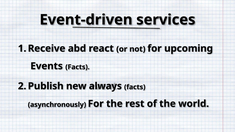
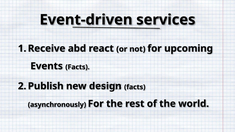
always: always -> design (105, 86)
